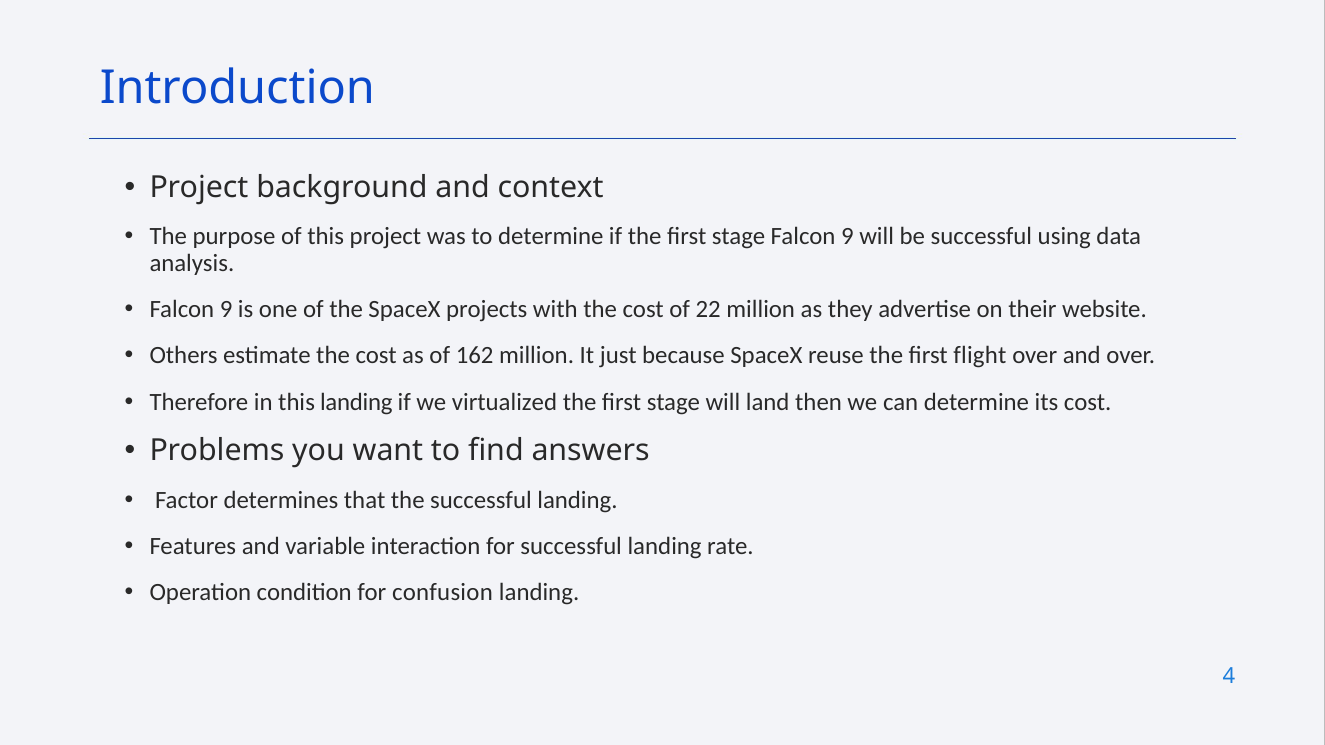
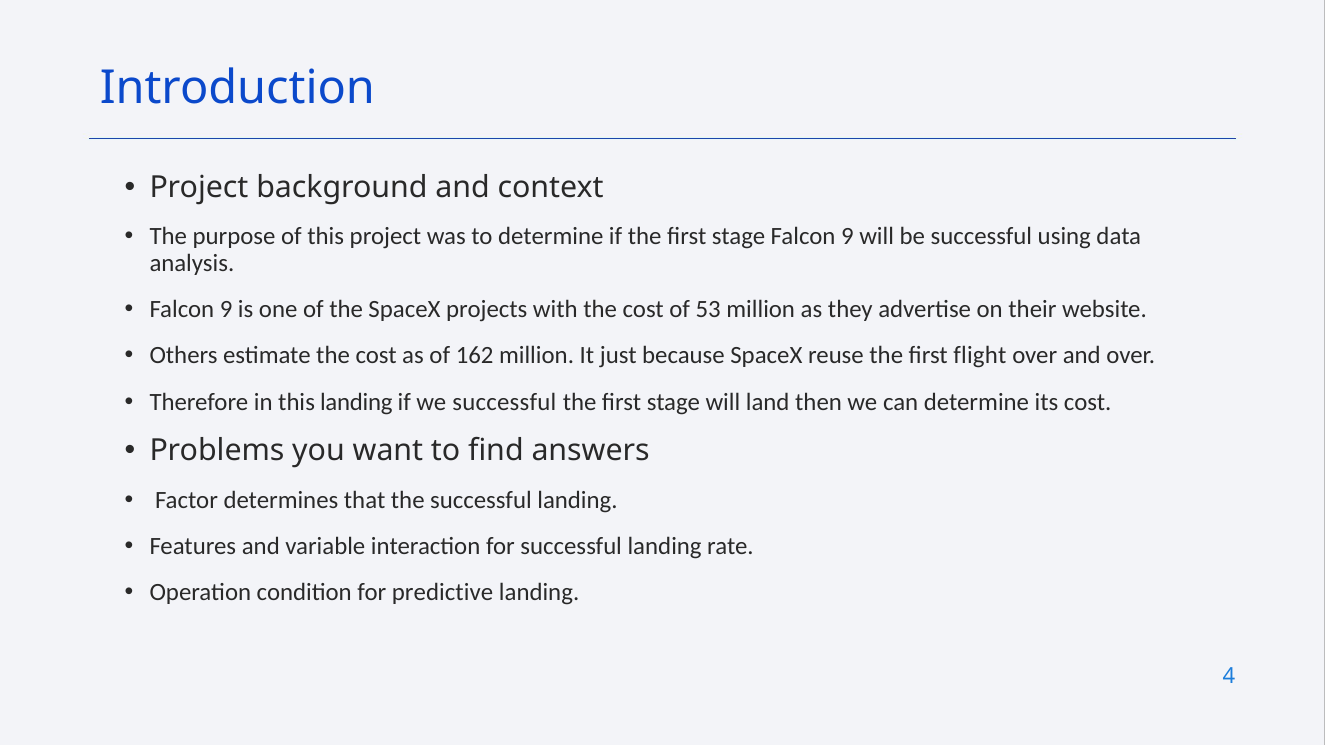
22: 22 -> 53 (708, 310)
we virtualized: virtualized -> successful (504, 402)
confusion: confusion -> predictive (443, 593)
